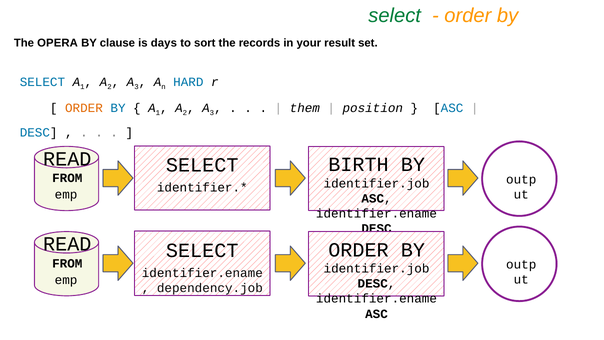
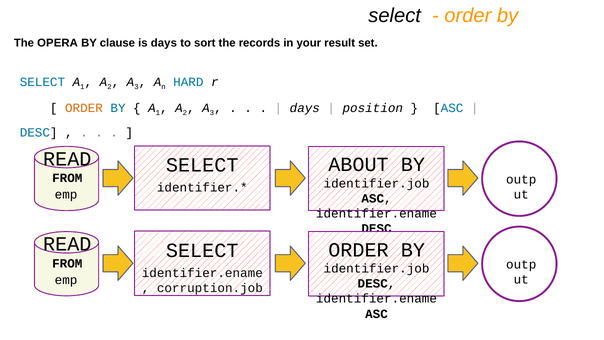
select colour: green -> black (395, 16)
them: them -> days (305, 108)
BIRTH: BIRTH -> ABOUT (358, 165)
dependency.job: dependency.job -> corruption.job (210, 288)
